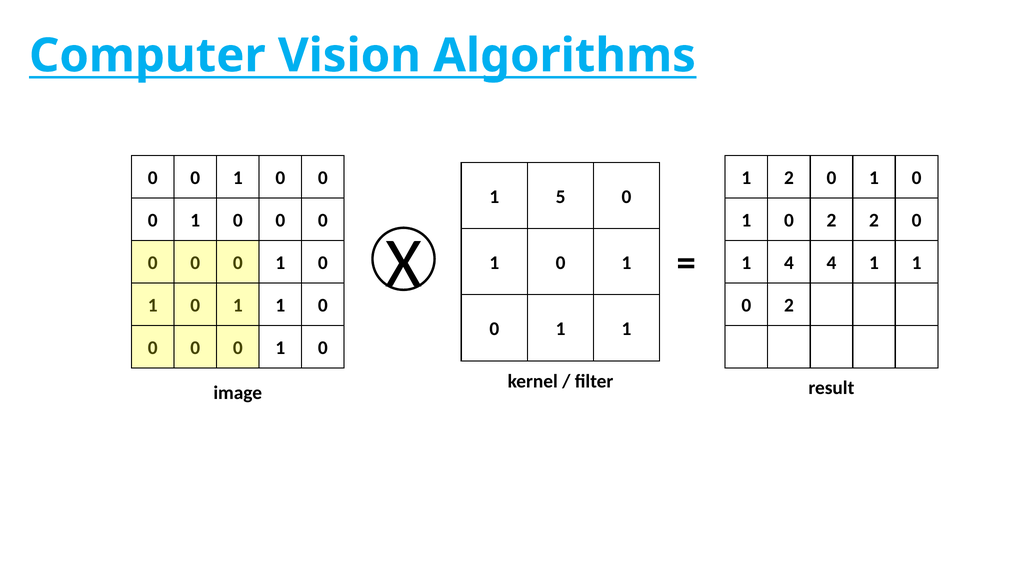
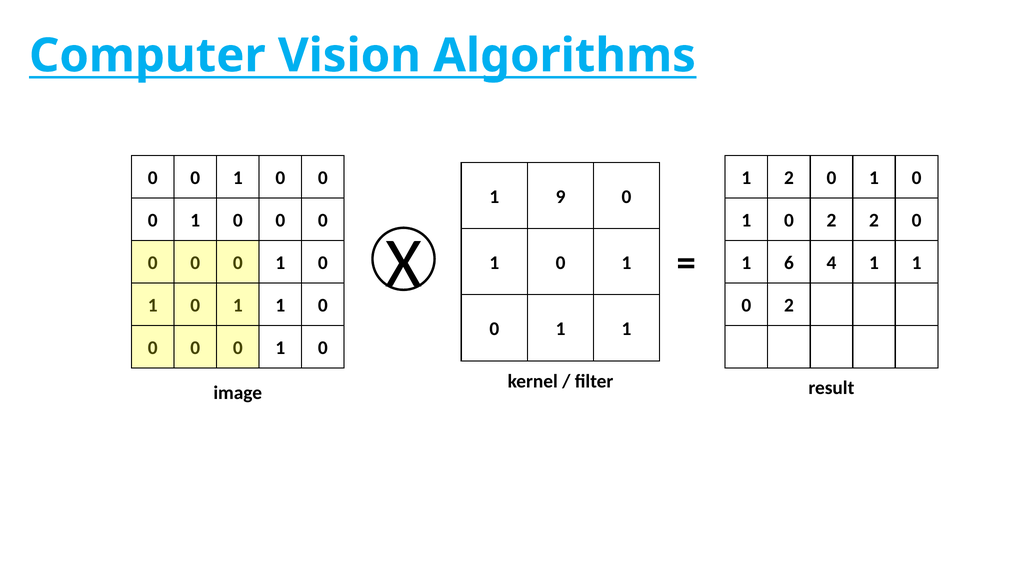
5: 5 -> 9 (561, 197)
1 4: 4 -> 6 (789, 263)
